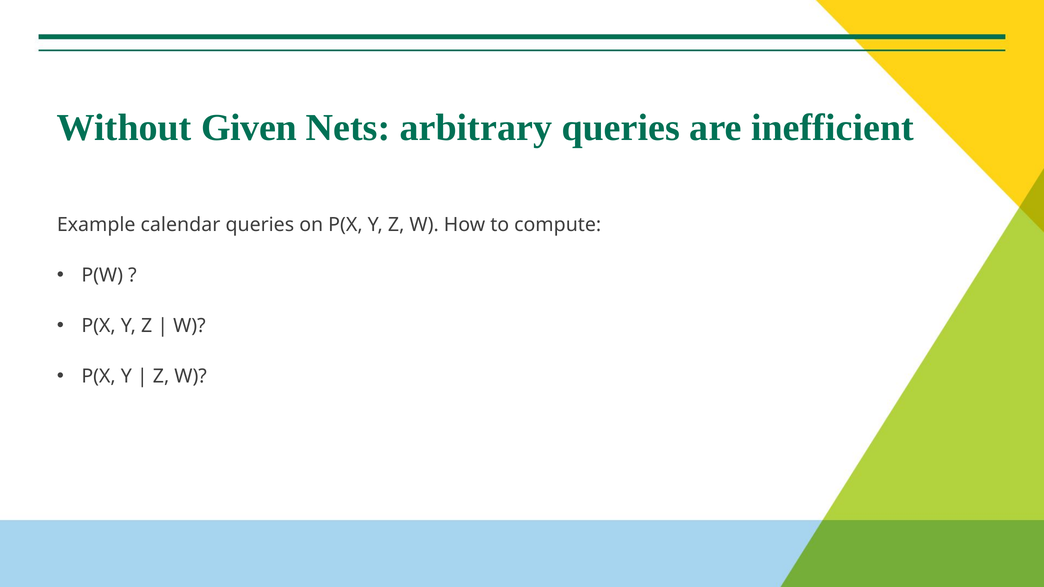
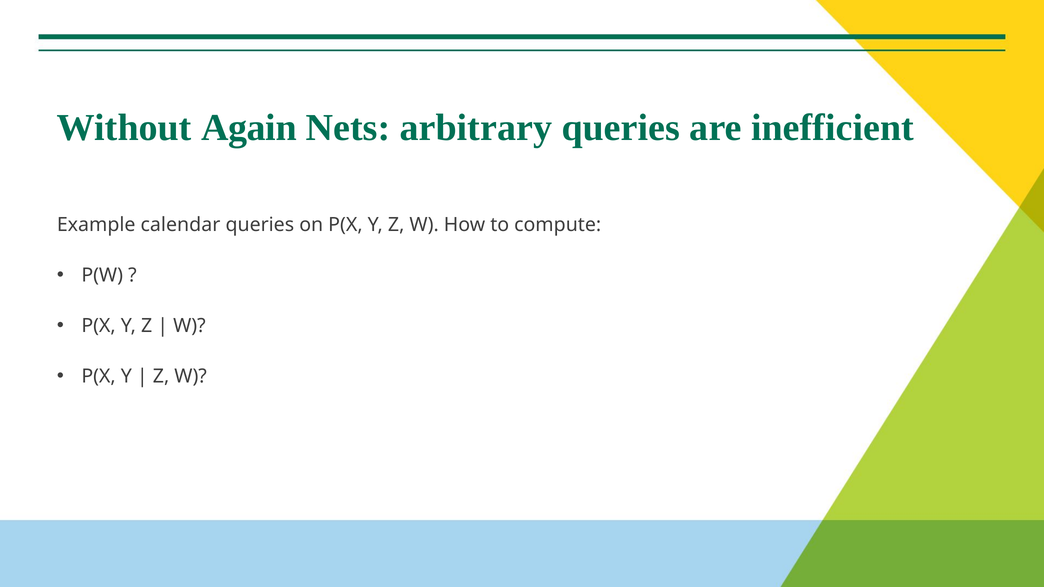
Given: Given -> Again (249, 128)
